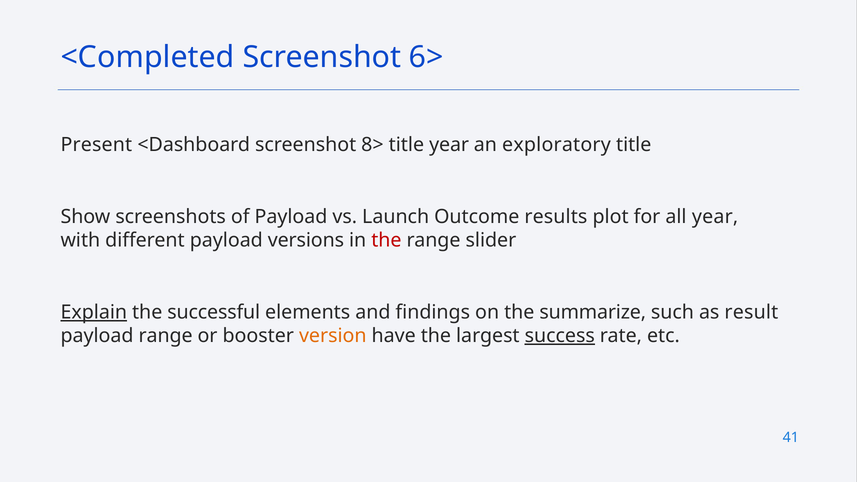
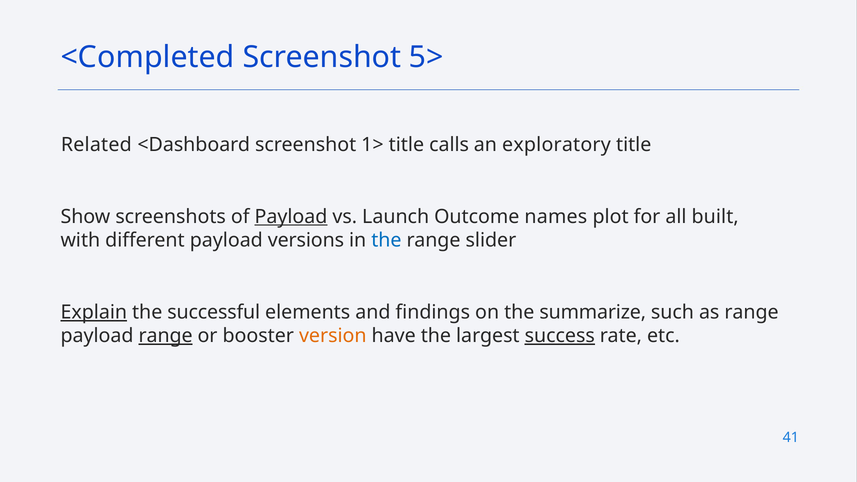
6>: 6> -> 5> (426, 57)
Present: Present -> Related (96, 145)
8>: 8> -> 1> (372, 145)
title year: year -> calls (449, 145)
Payload underline: none -> present (291, 217)
results: results -> names (556, 217)
all year: year -> built (715, 217)
the colour: red -> blue (386, 240)
as result: result -> range (752, 312)
range underline: none -> present (166, 336)
